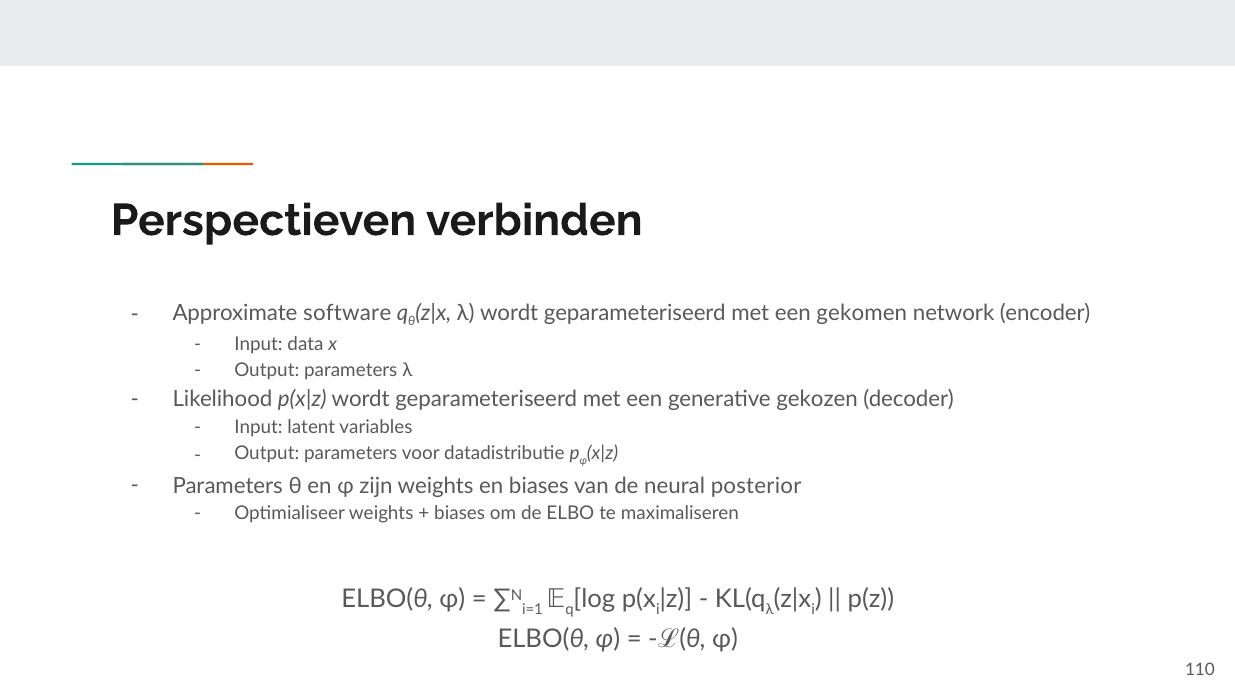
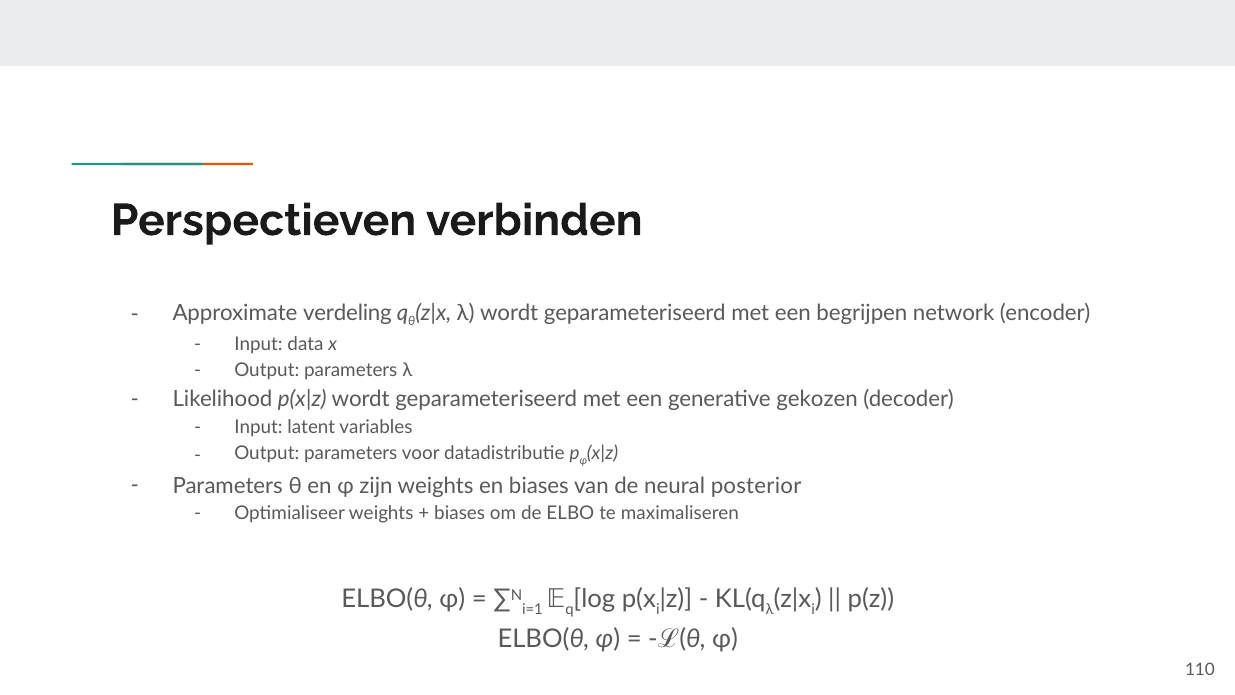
software: software -> verdeling (347, 313)
gekomen: gekomen -> begrijpen (862, 313)
